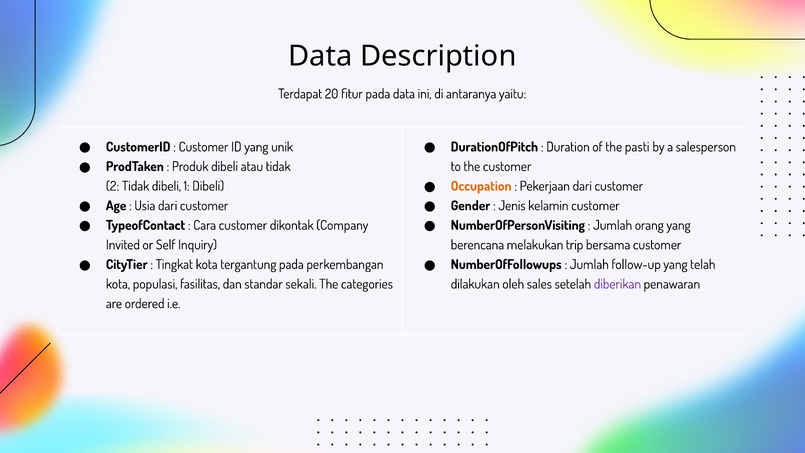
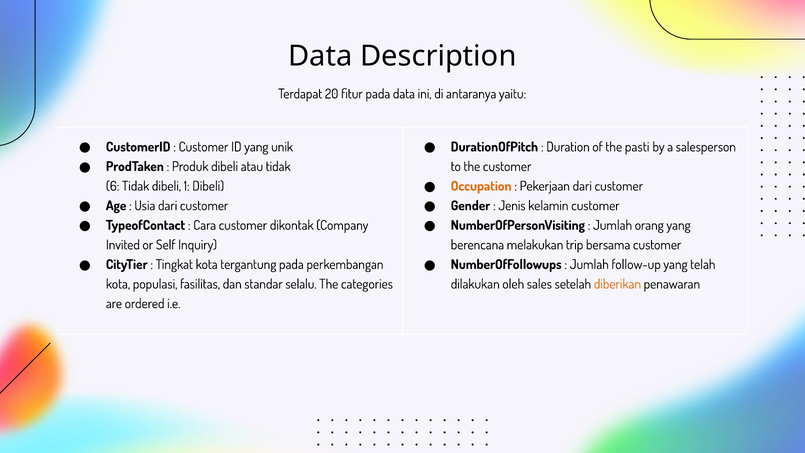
2: 2 -> 6 (113, 186)
sekali: sekali -> selalu (301, 284)
diberikan colour: purple -> orange (617, 284)
